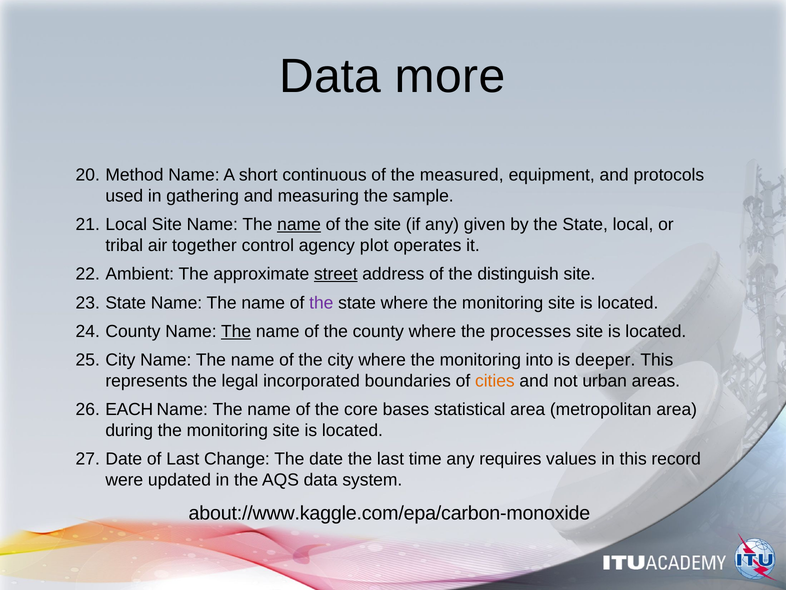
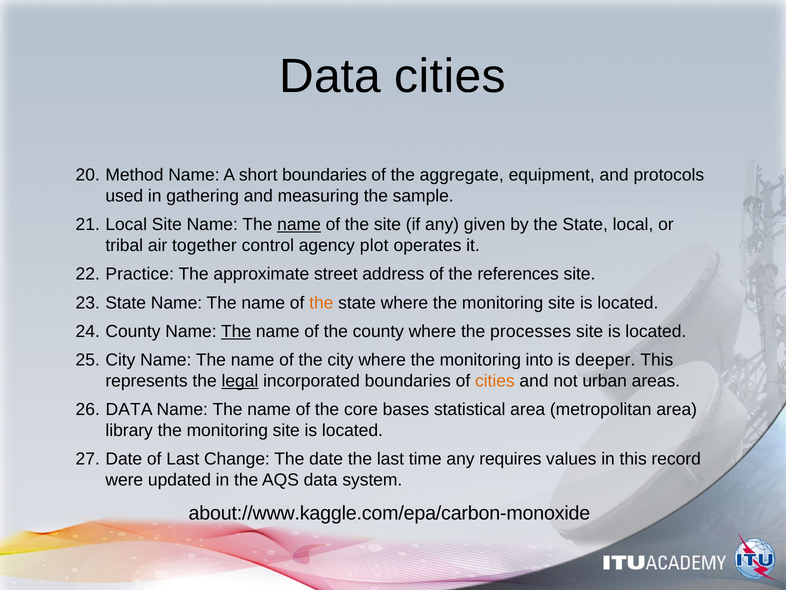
Data more: more -> cities (450, 76)
short continuous: continuous -> boundaries (325, 175)
measured: measured -> aggregate (462, 175)
Ambient: Ambient -> Practice (140, 274)
street underline: present -> none (336, 274)
distinguish: distinguish -> references (518, 274)
the colour: purple -> orange (321, 302)
legal underline: none -> present (240, 381)
EACH: EACH -> DATA (129, 409)
during: during -> library (129, 430)
